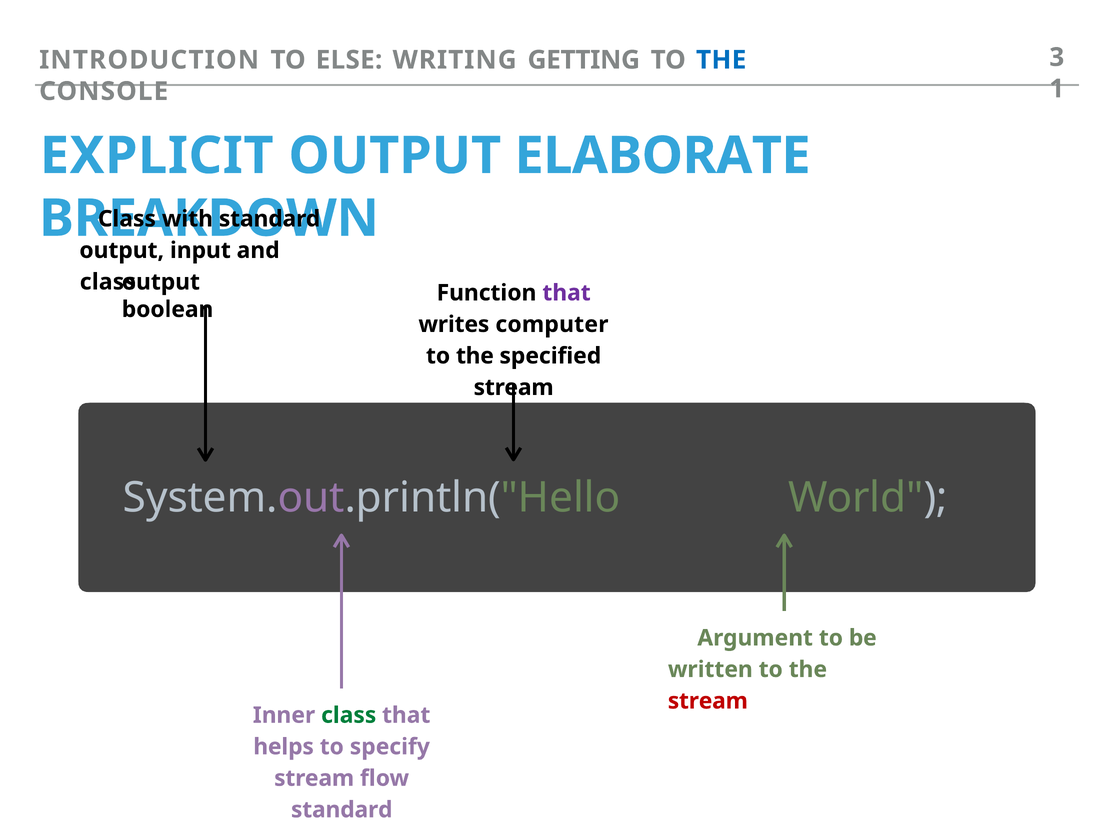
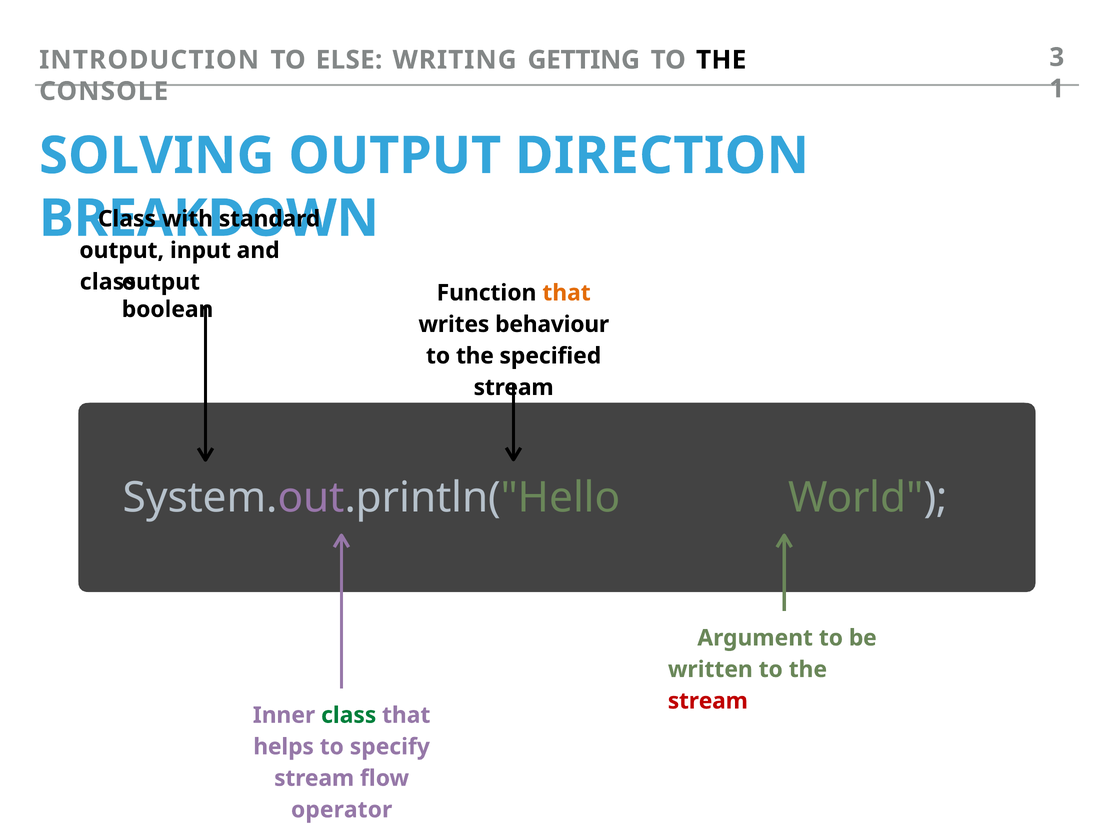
THE colour: blue -> black (721, 60)
EXPLICIT: EXPLICIT -> SOLVING (157, 156)
ELABORATE: ELABORATE -> DIRECTION (662, 156)
that colour: purple -> orange (567, 293)
computer: computer -> behaviour (552, 324)
standard: standard -> operator (342, 809)
